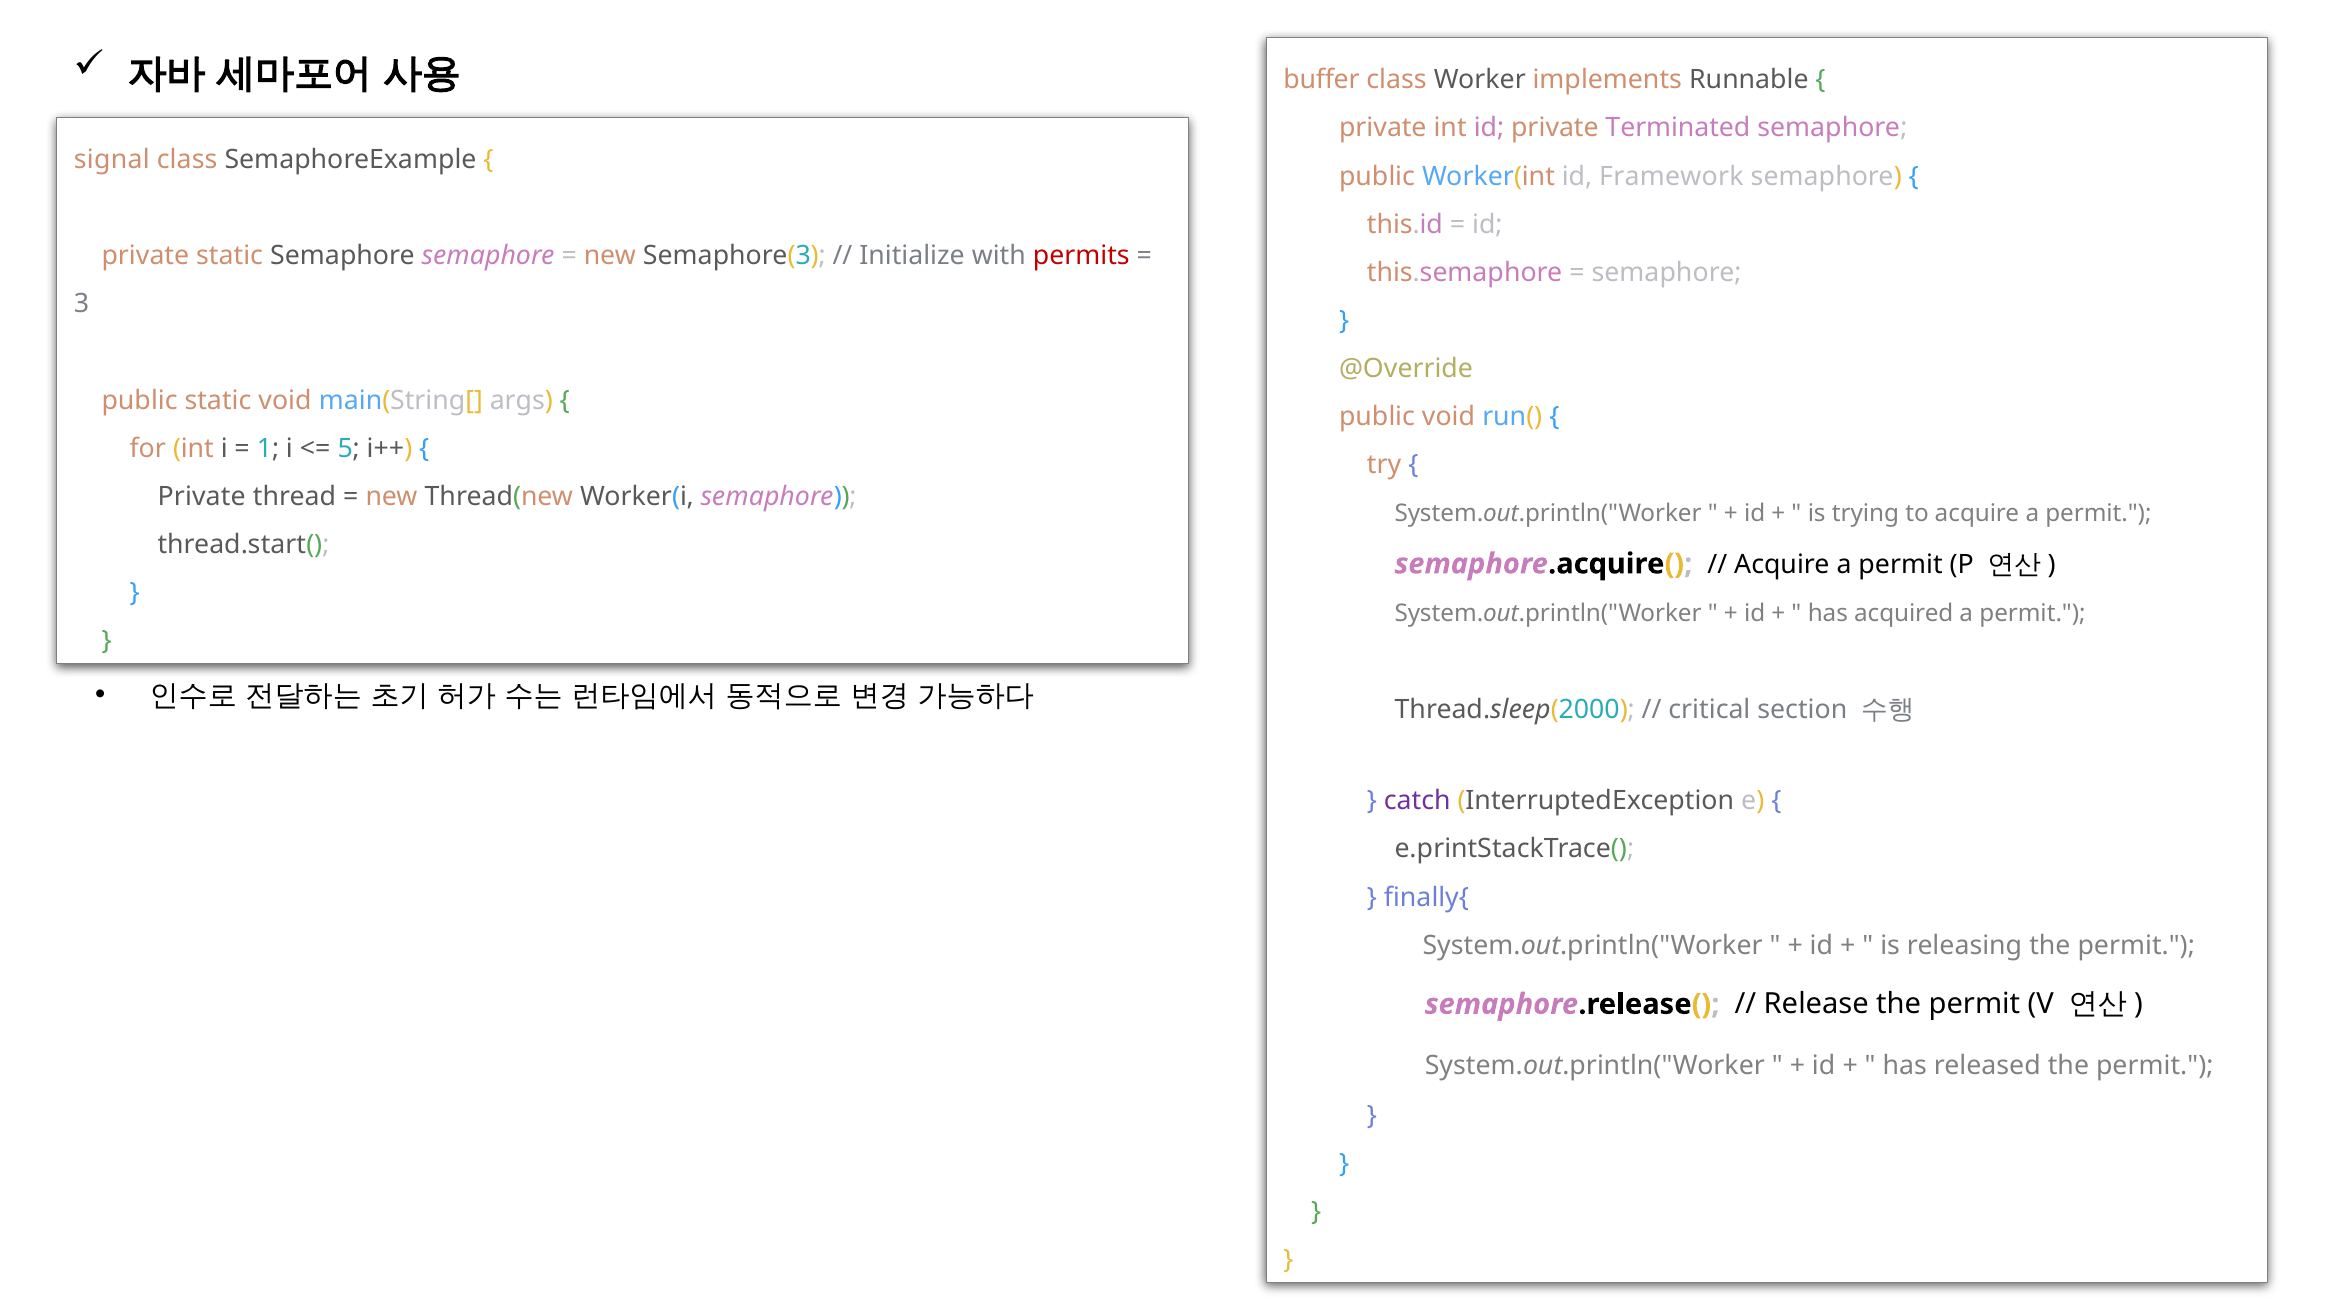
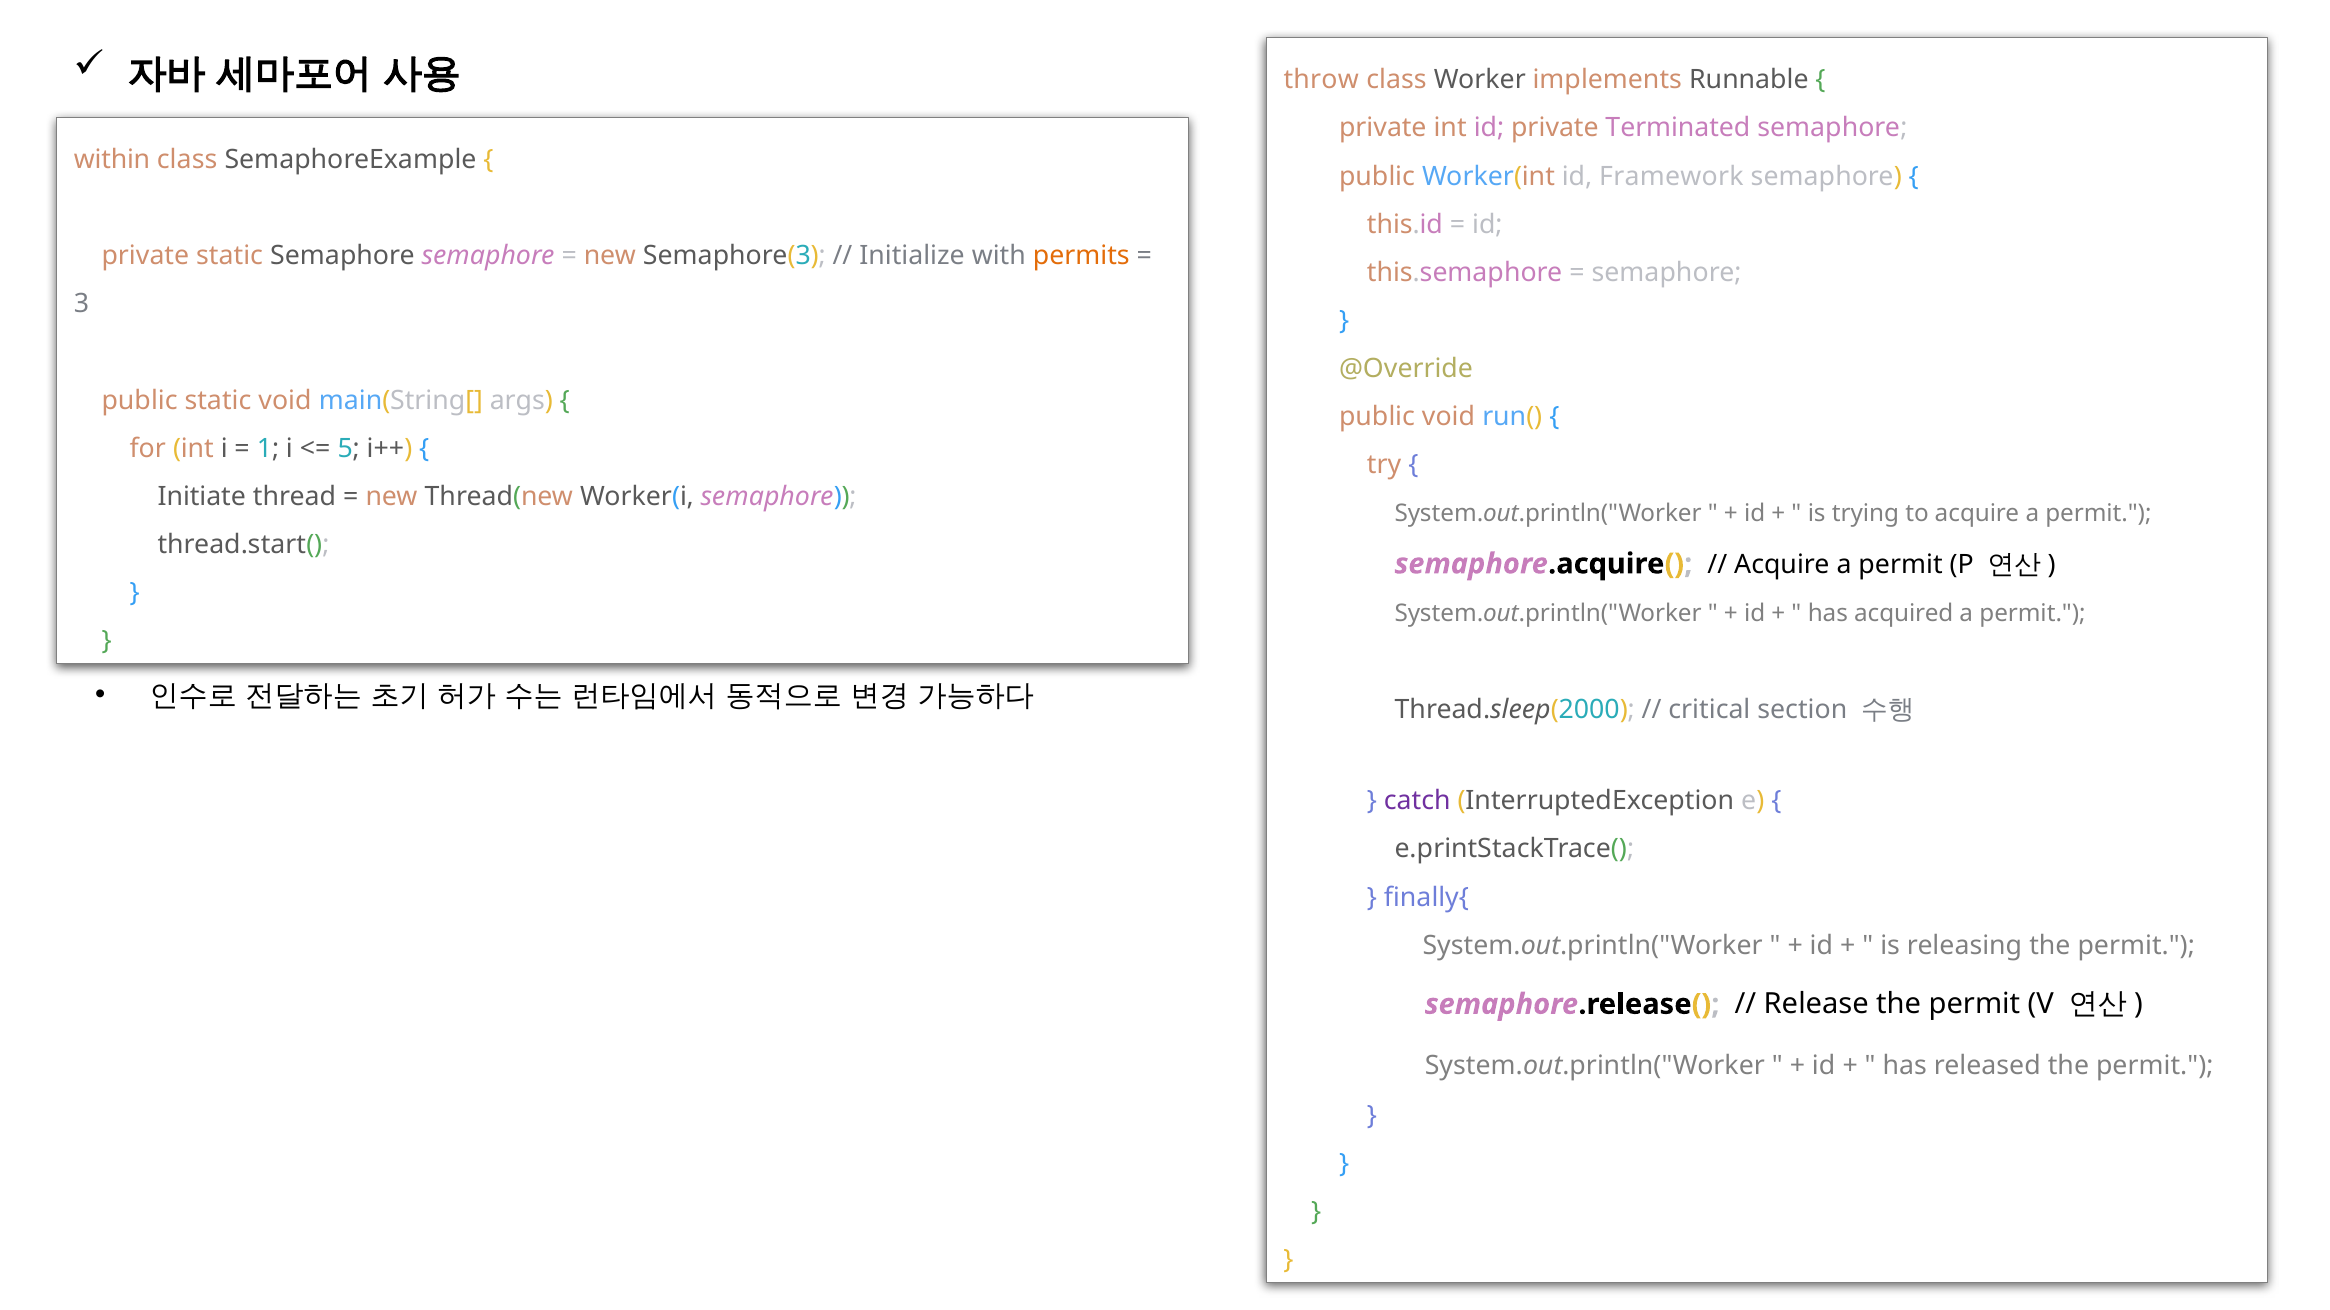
buffer: buffer -> throw (1321, 80)
signal: signal -> within (112, 160)
permits colour: red -> orange (1081, 256)
Private: Private -> Initiate (202, 497)
